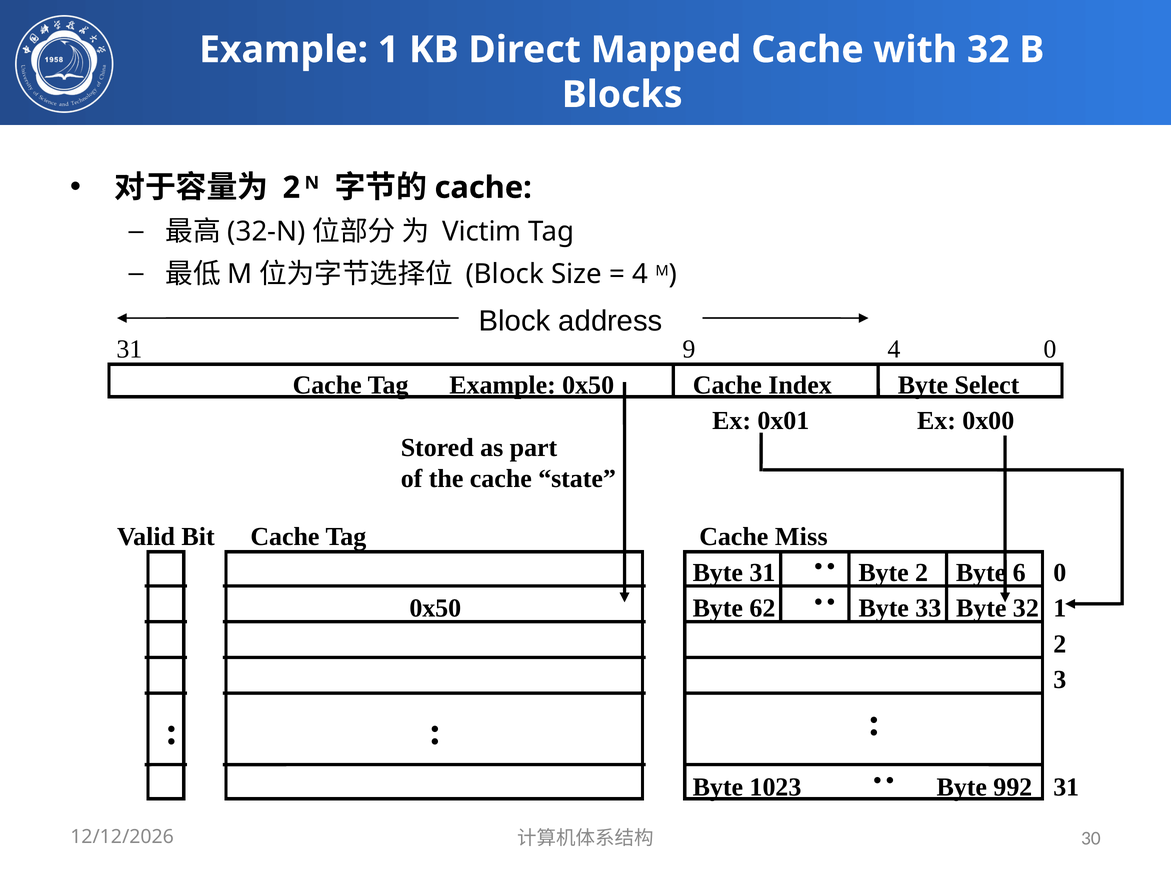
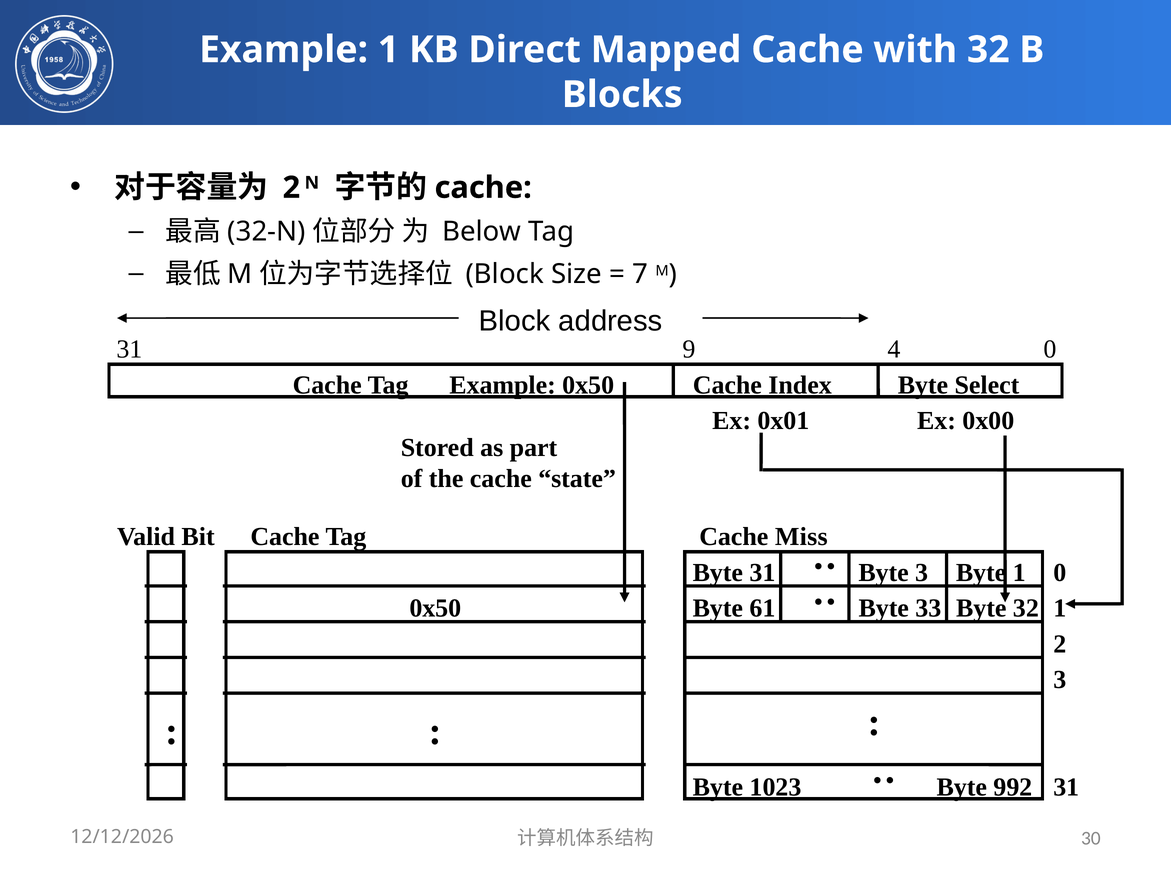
Victim: Victim -> Below (482, 232)
4: 4 -> 7 (640, 274)
Byte 2: 2 -> 3 (922, 573)
Byte 6: 6 -> 1 (1019, 573)
62: 62 -> 61 (762, 608)
